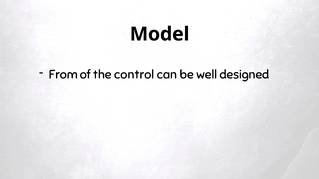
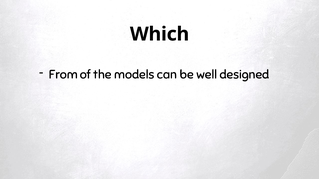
Model: Model -> Which (160, 34)
control: control -> models (134, 75)
